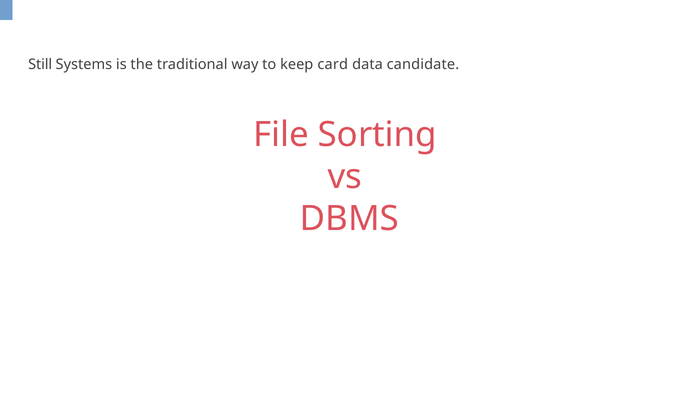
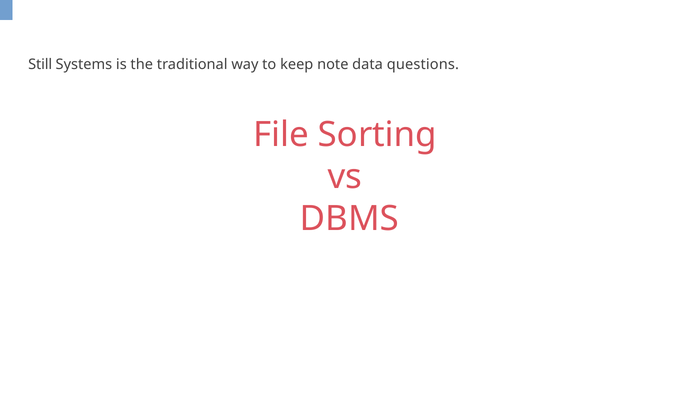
card: card -> note (333, 64)
candidate: candidate -> questions (423, 64)
